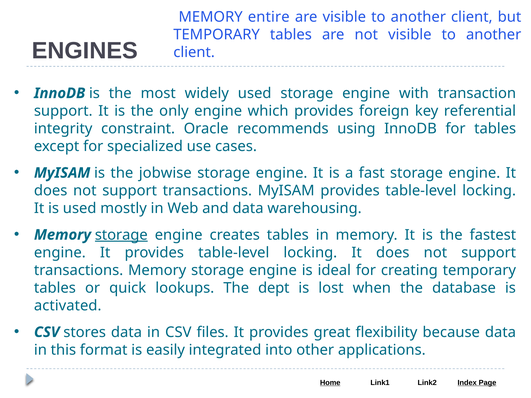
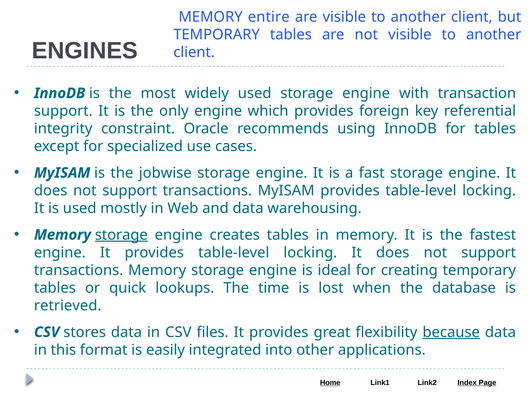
dept: dept -> time (274, 288)
activated: activated -> retrieved (68, 306)
because underline: none -> present (451, 332)
